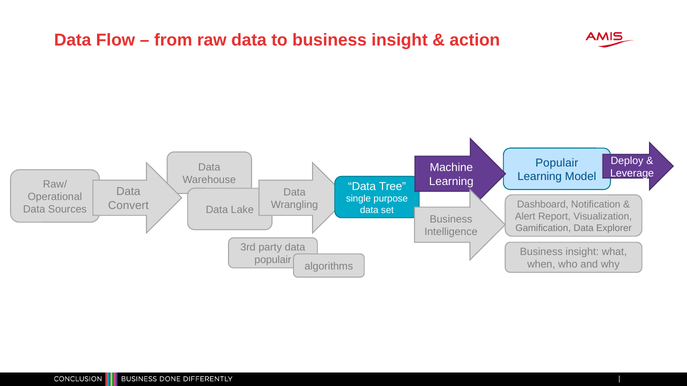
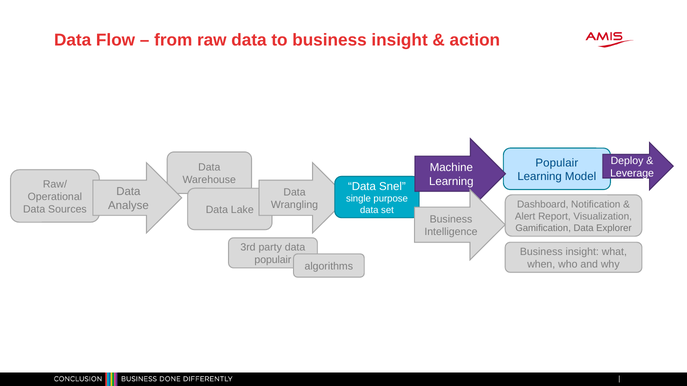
Tree: Tree -> Snel (392, 187)
Convert: Convert -> Analyse (128, 206)
